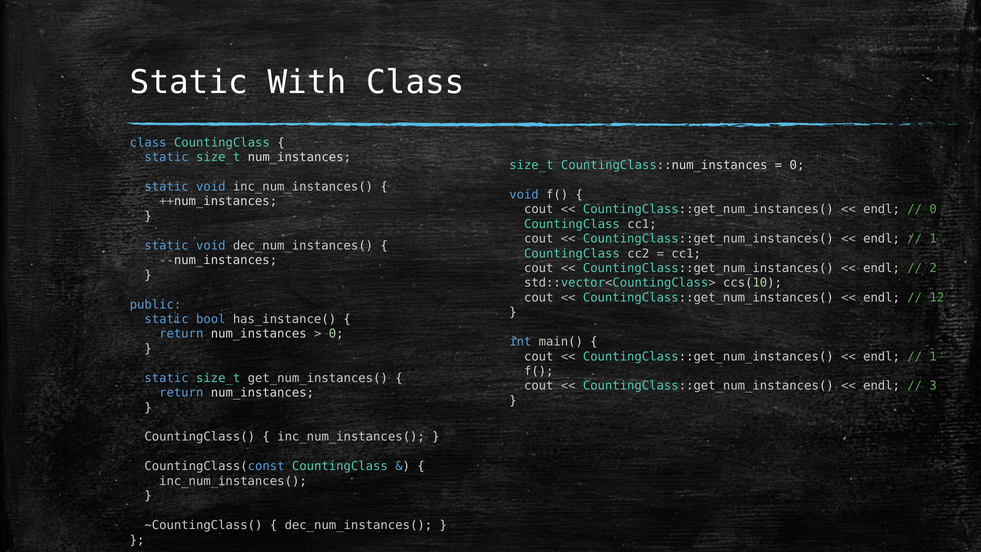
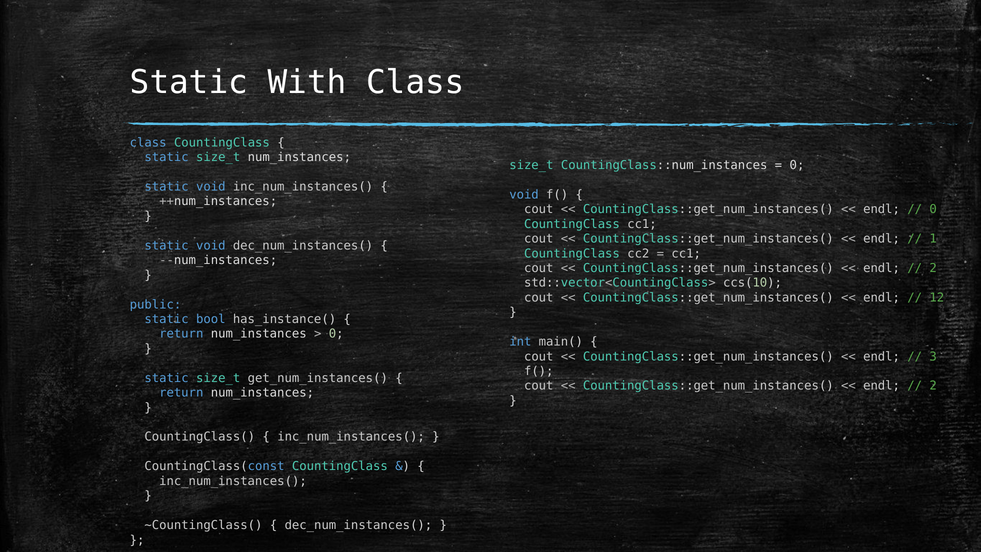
1: 1 -> 3 (933, 356)
3: 3 -> 2 (933, 386)
